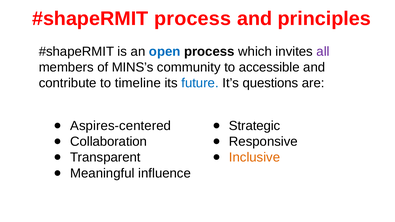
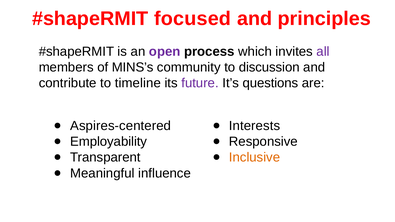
process: process -> focused (193, 19)
open colour: blue -> purple (165, 52)
accessible: accessible -> discussion (269, 67)
future colour: blue -> purple (200, 83)
Strategic: Strategic -> Interests (255, 126)
Collaboration: Collaboration -> Employability (109, 142)
